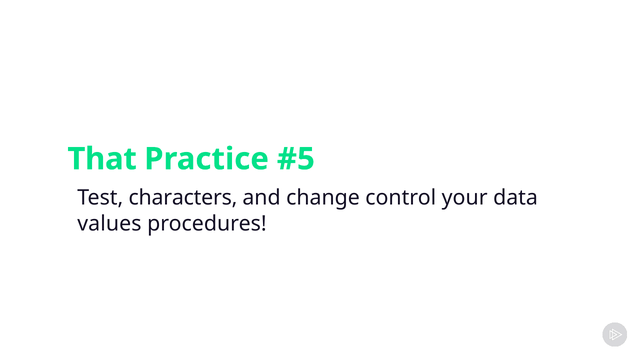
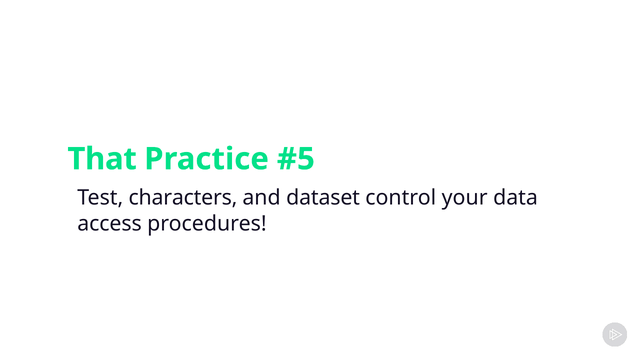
change: change -> dataset (323, 198)
values: values -> access (110, 224)
